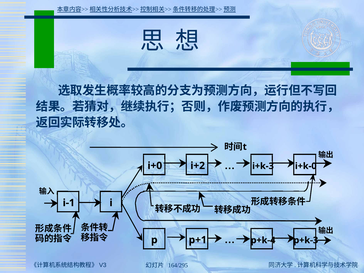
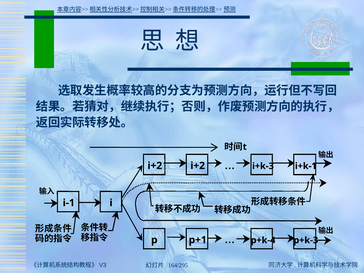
i+0: i+0 -> i+2 (155, 166)
i+k-0: i+k-0 -> i+k-1 (306, 166)
